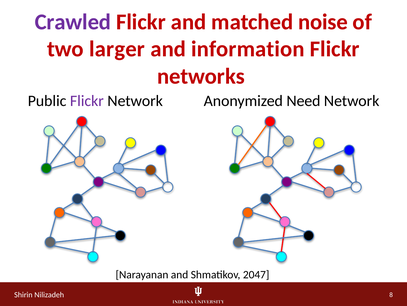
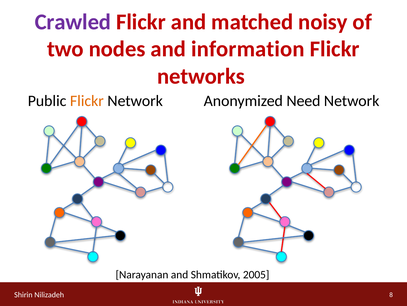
noise: noise -> noisy (323, 22)
larger: larger -> nodes (117, 49)
Flickr colour: purple -> orange (87, 101)
2047: 2047 -> 2005 (256, 274)
